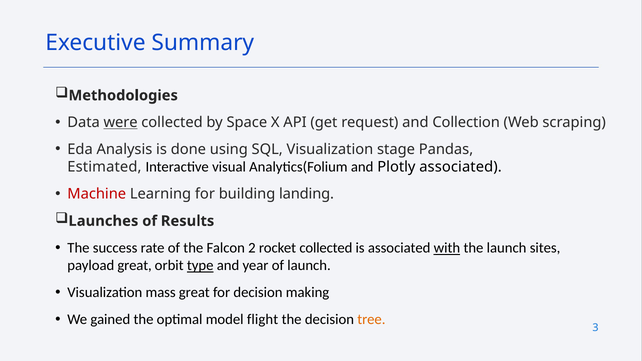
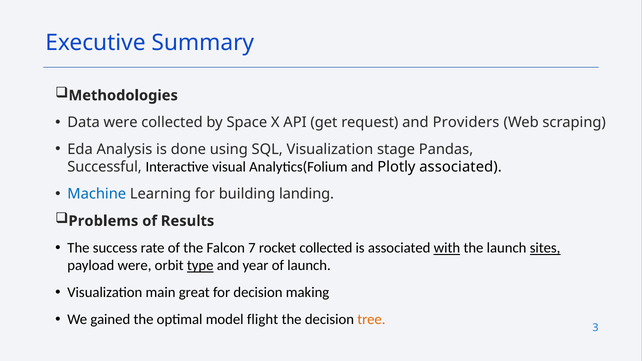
were underline: present -> none (121, 122)
Collection: Collection -> Providers (466, 122)
Estimated: Estimated -> Successful (105, 167)
Machine colour: red -> blue (97, 194)
Launches: Launches -> Problems (103, 221)
2: 2 -> 7 (252, 248)
sites underline: none -> present (545, 248)
payload great: great -> were (135, 266)
mass: mass -> main (161, 293)
